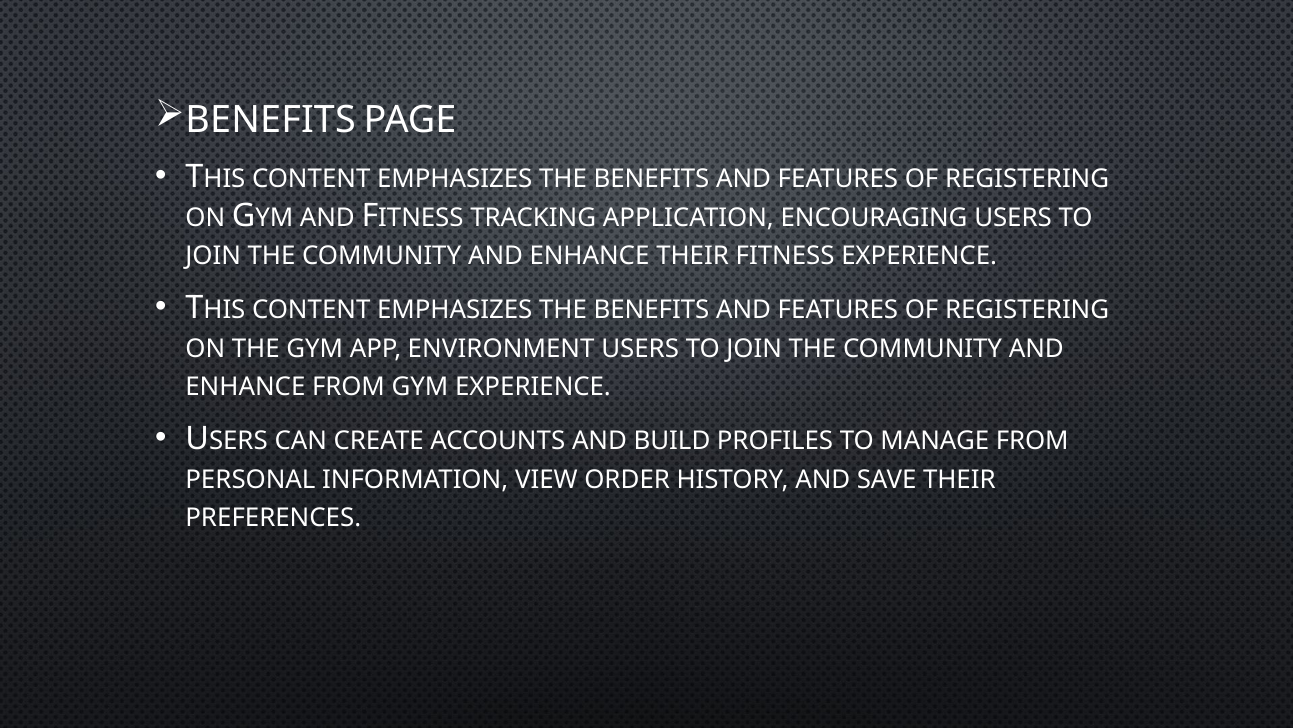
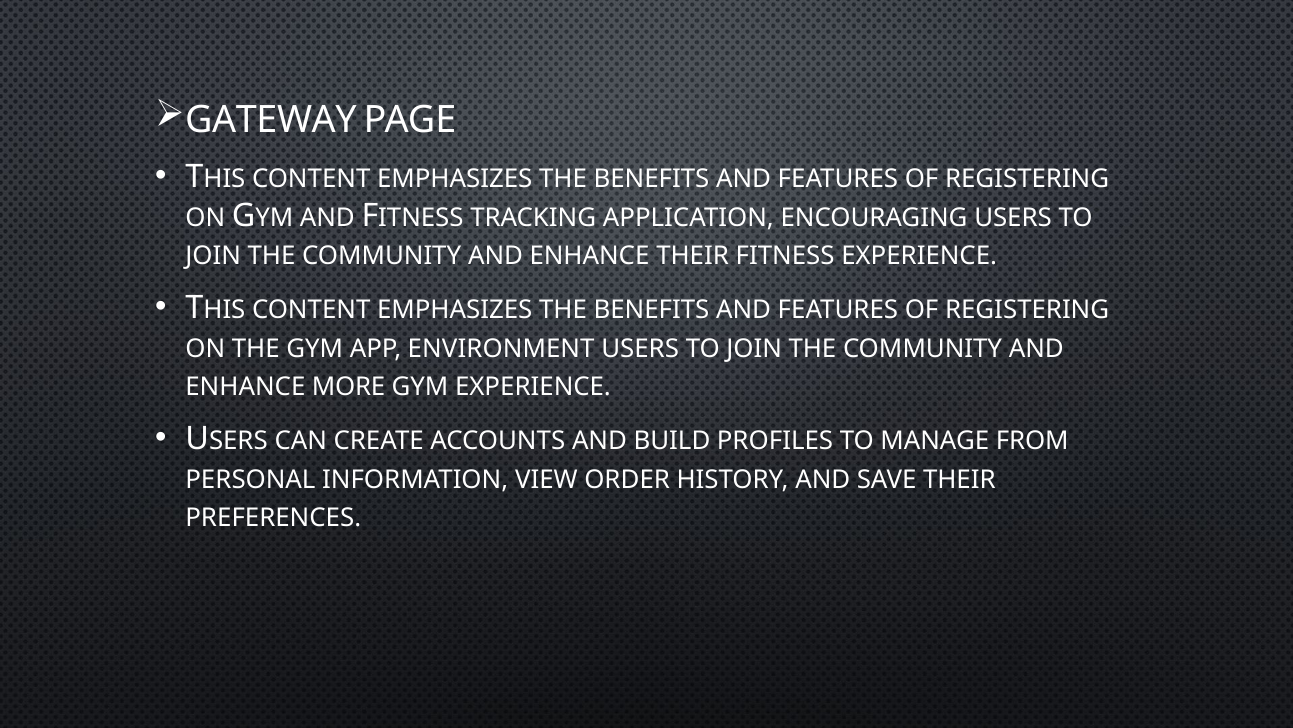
BENEFITS: BENEFITS -> GATEWAY (271, 120)
ENHANCE FROM: FROM -> MORE (349, 387)
